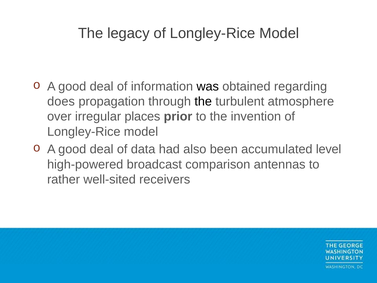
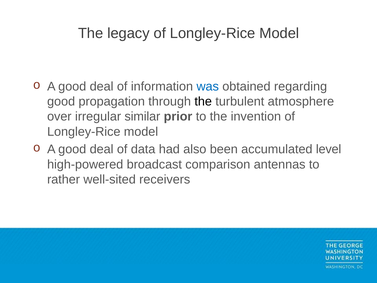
was colour: black -> blue (208, 86)
does: does -> good (61, 101)
places: places -> similar (142, 116)
